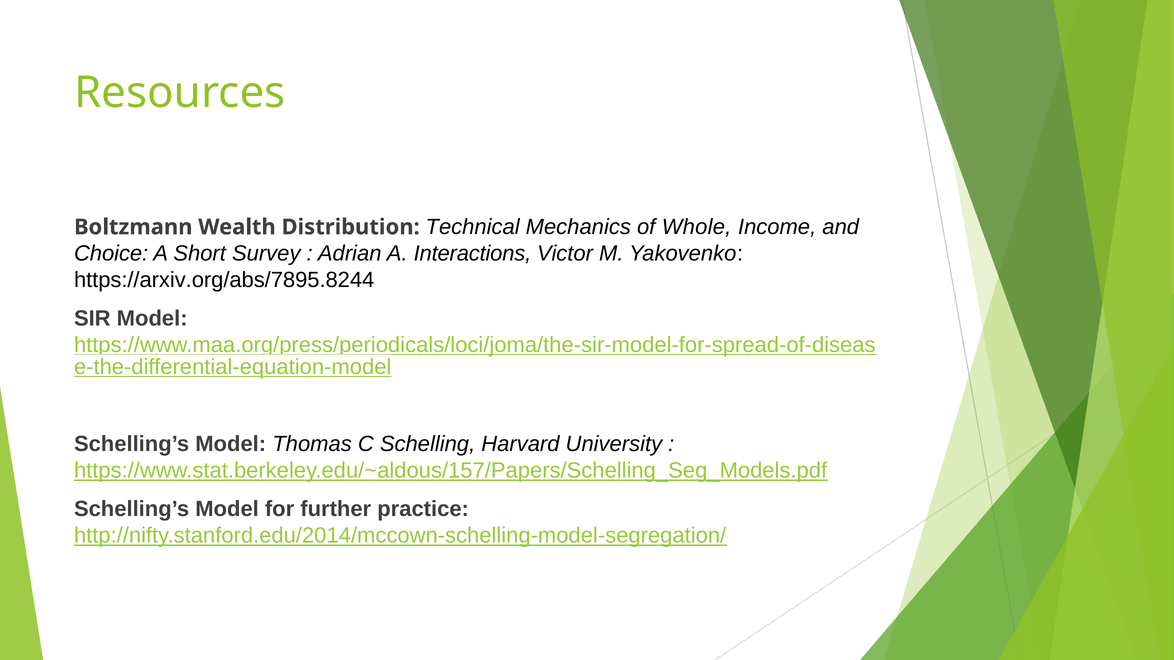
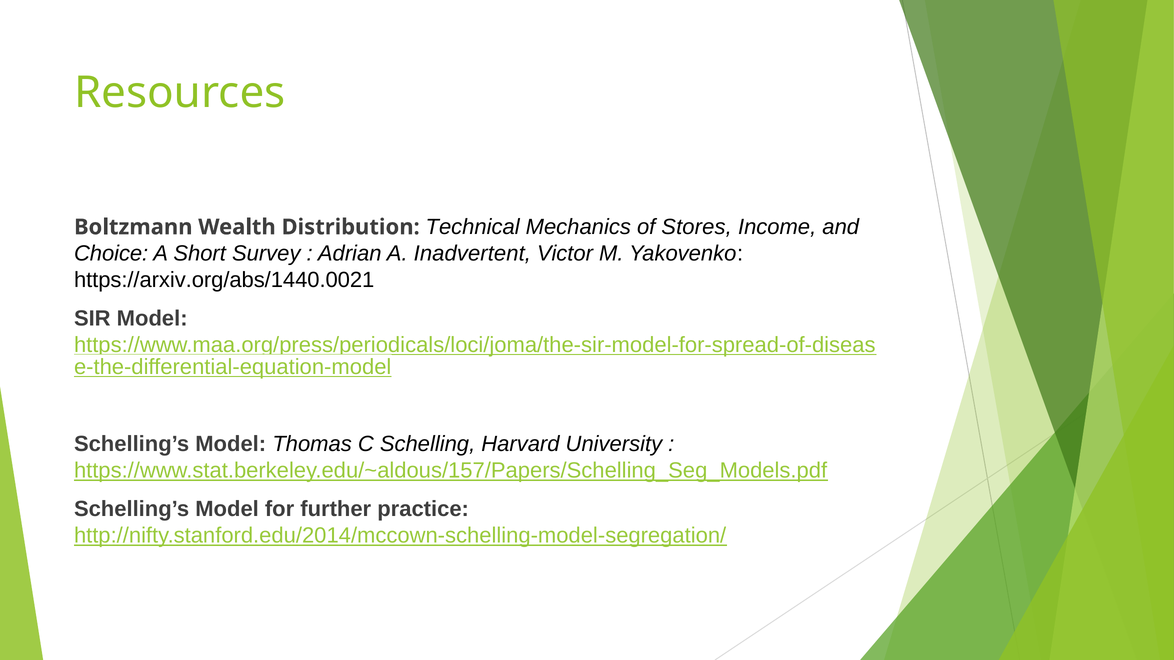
Whole: Whole -> Stores (697, 227)
Interactions: Interactions -> Inadvertent (472, 254)
https://arxiv.org/abs/7895.8244: https://arxiv.org/abs/7895.8244 -> https://arxiv.org/abs/1440.0021 (224, 280)
